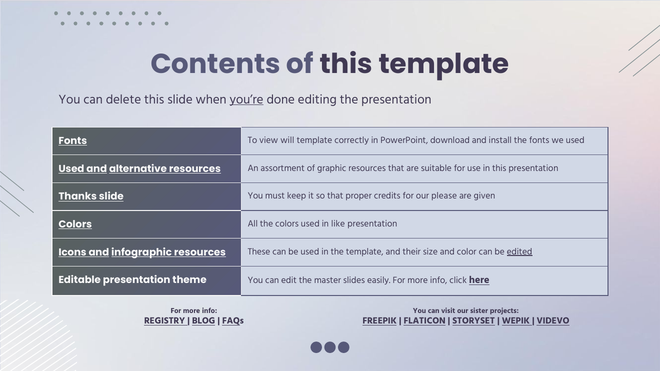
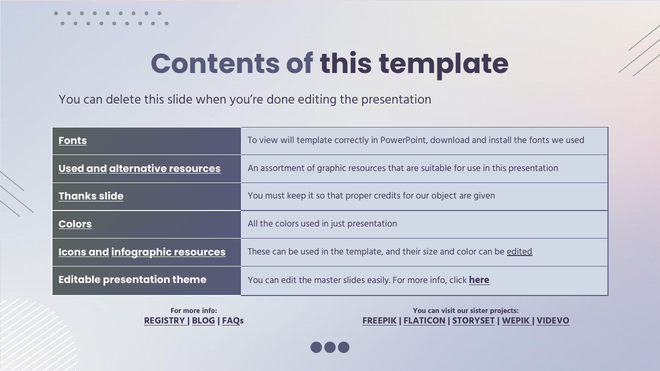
you’re underline: present -> none (247, 99)
please: please -> object (444, 196)
like: like -> just (338, 224)
